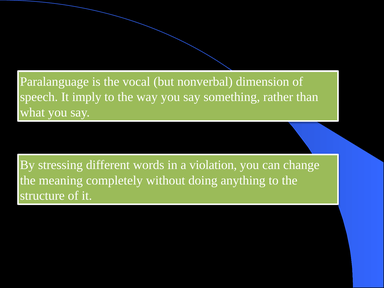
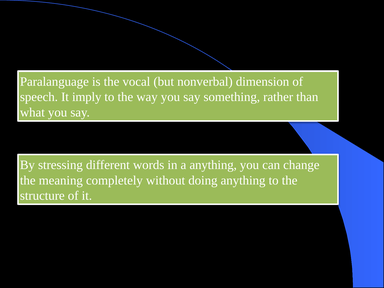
a violation: violation -> anything (213, 165)
